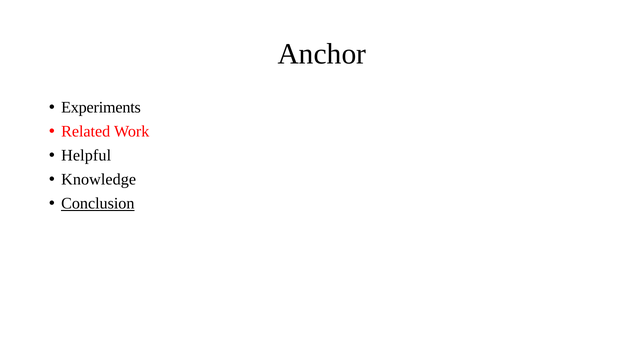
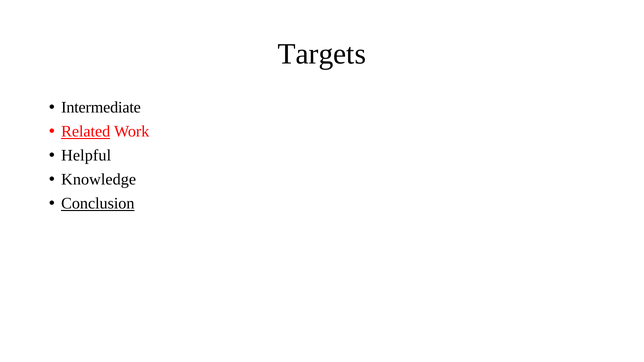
Anchor: Anchor -> Targets (322, 54)
Experiments: Experiments -> Intermediate (101, 107)
Related underline: none -> present (86, 132)
